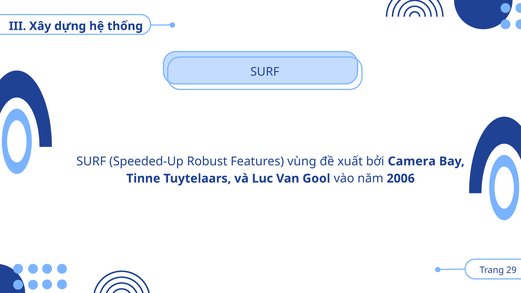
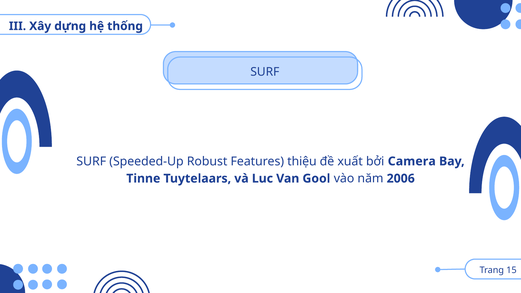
vùng: vùng -> thiệu (302, 161)
29: 29 -> 15 (511, 270)
